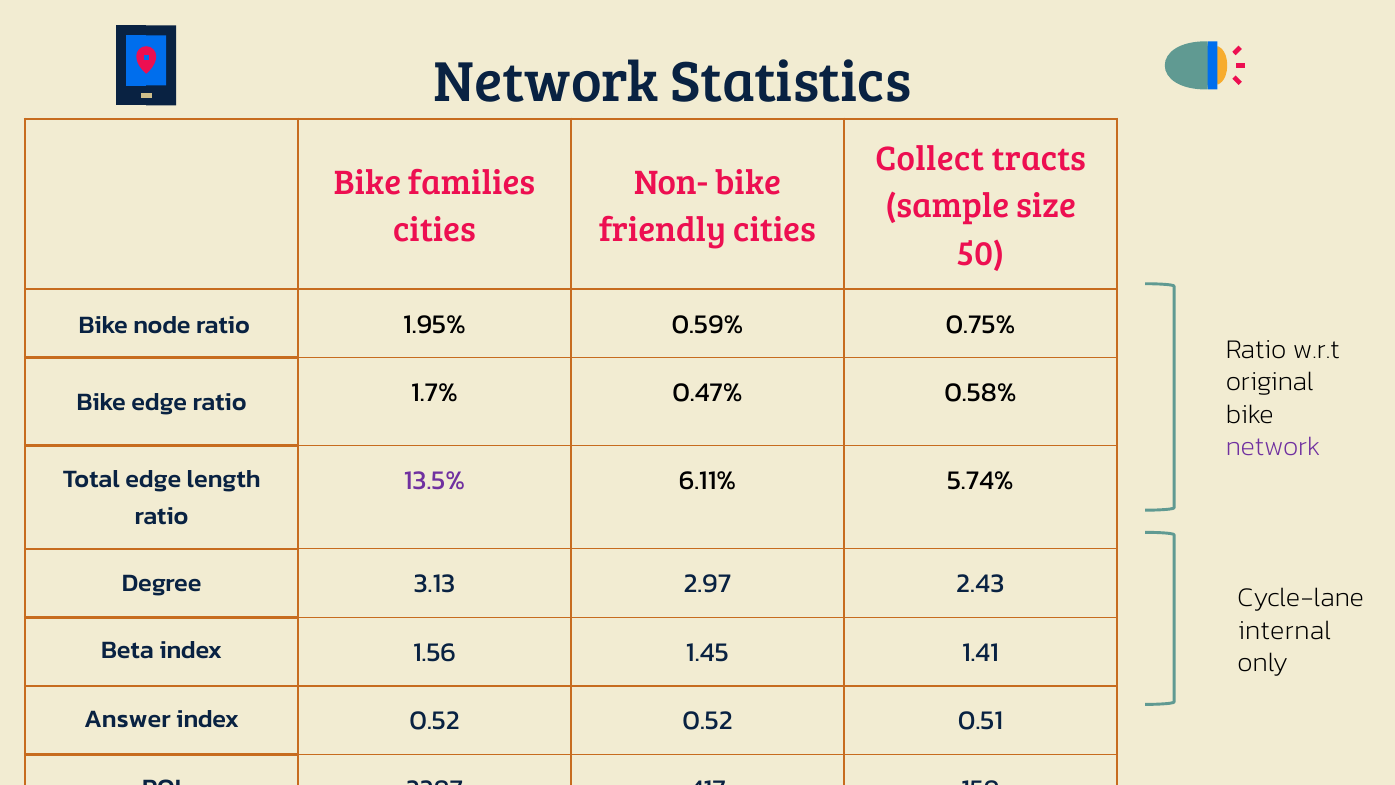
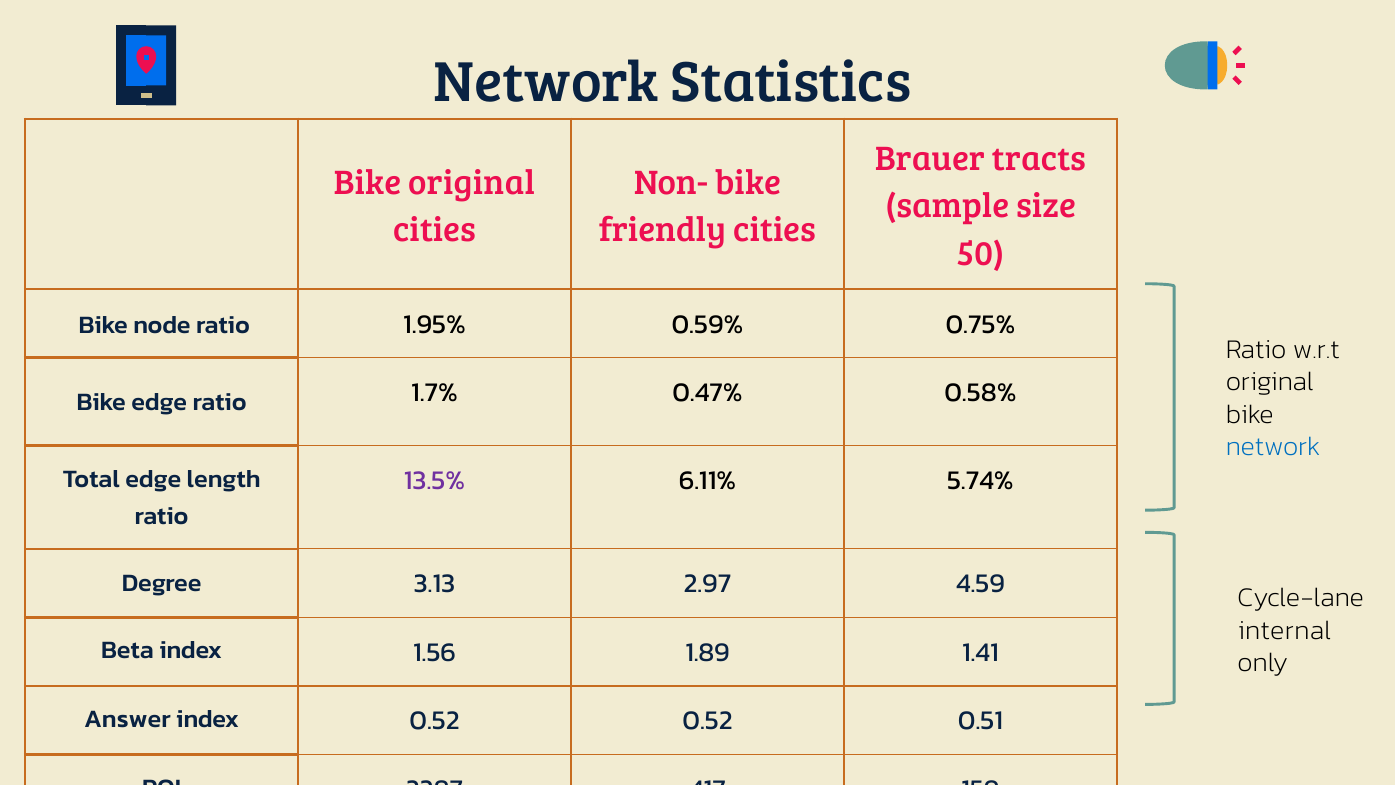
Collect: Collect -> Brauer (930, 159)
Bike families: families -> original (472, 183)
network colour: purple -> blue (1273, 447)
2.43: 2.43 -> 4.59 (980, 584)
1.45: 1.45 -> 1.89 (708, 652)
